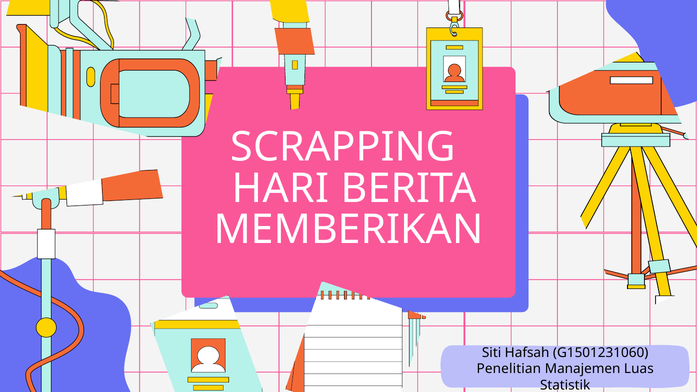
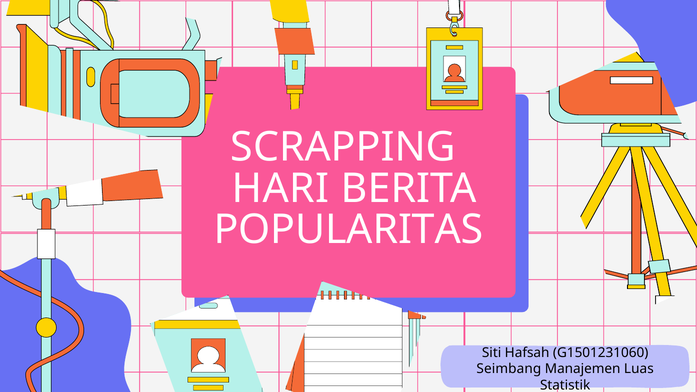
MEMBERIKAN: MEMBERIKAN -> POPULARITAS (349, 230)
Penelitian: Penelitian -> Seimbang (509, 369)
